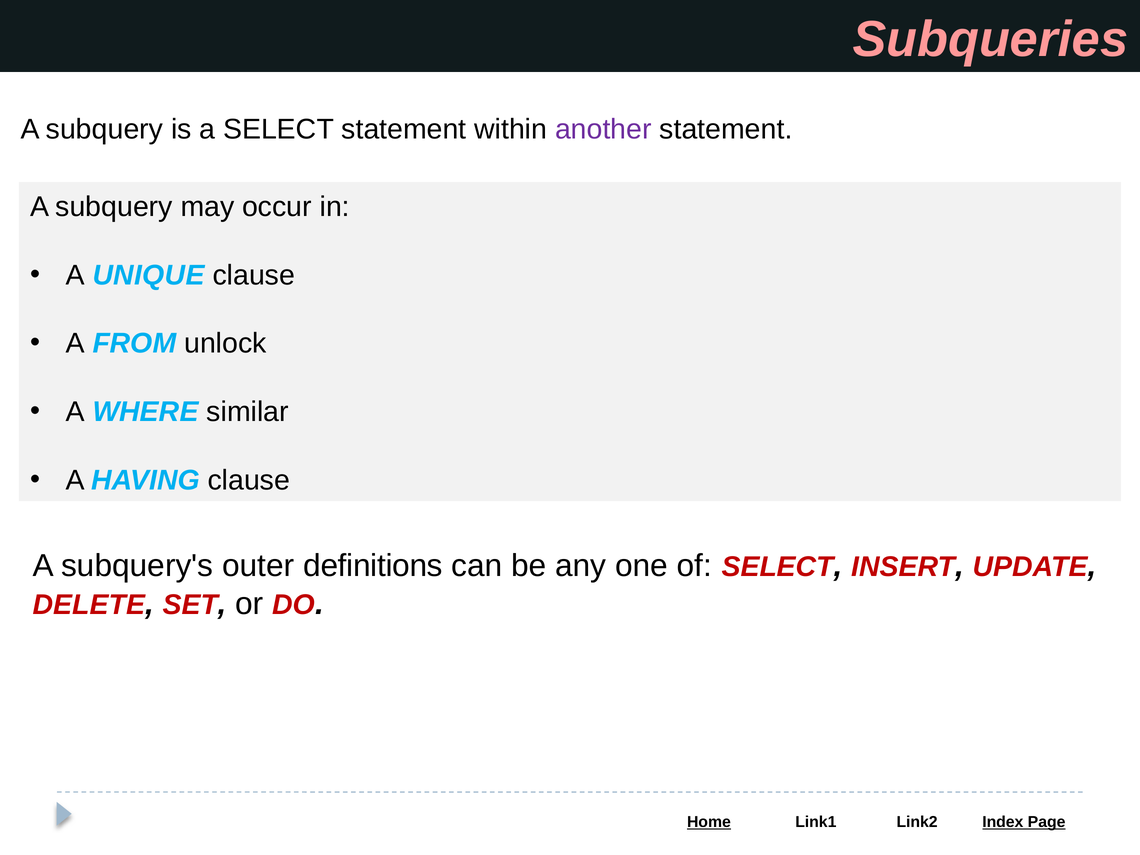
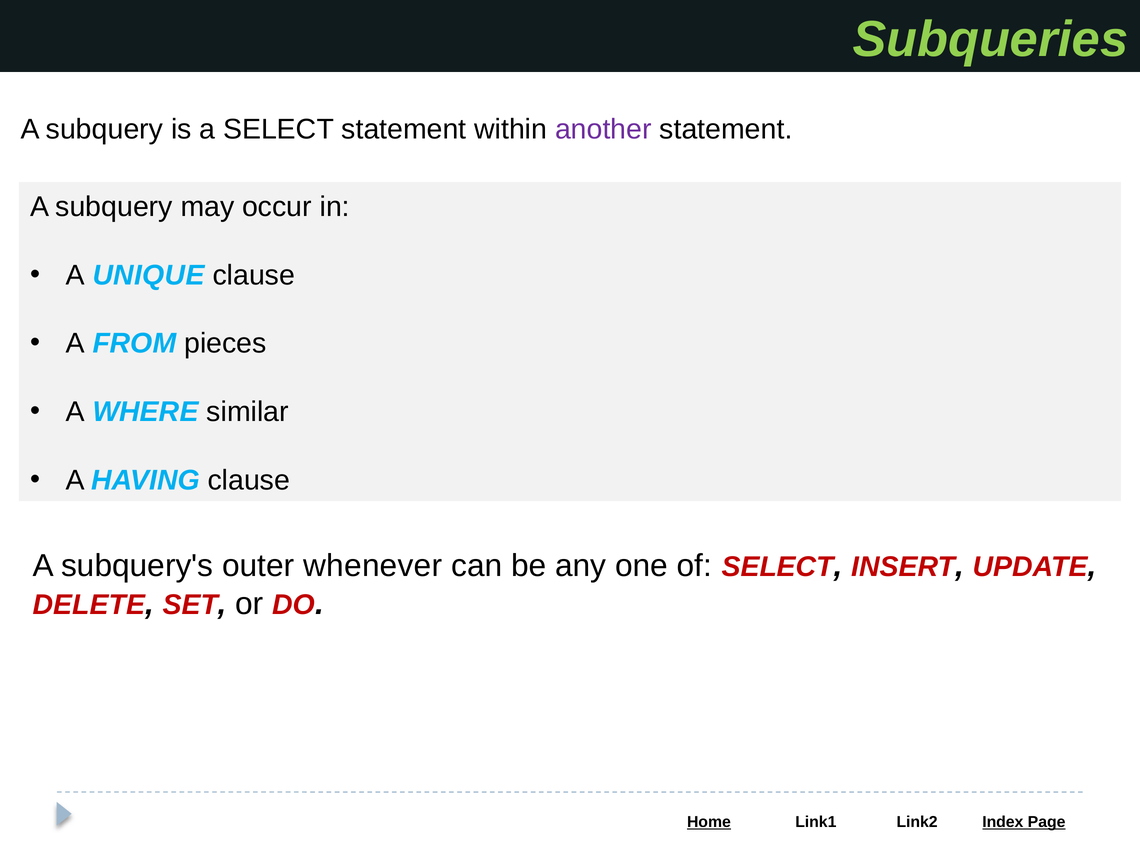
Subqueries colour: pink -> light green (990, 40)
unlock: unlock -> pieces (225, 344)
definitions: definitions -> whenever (373, 566)
